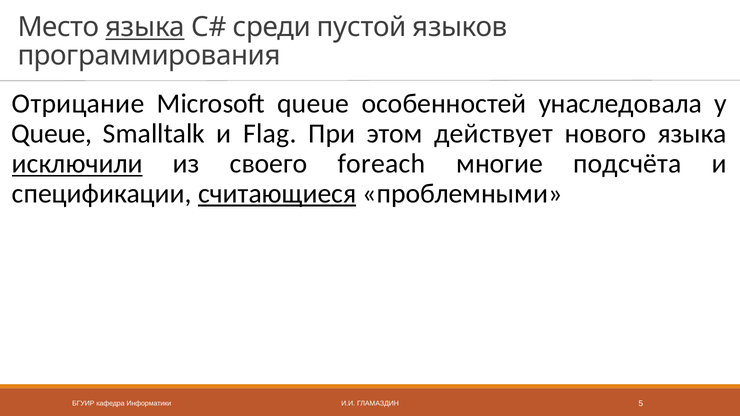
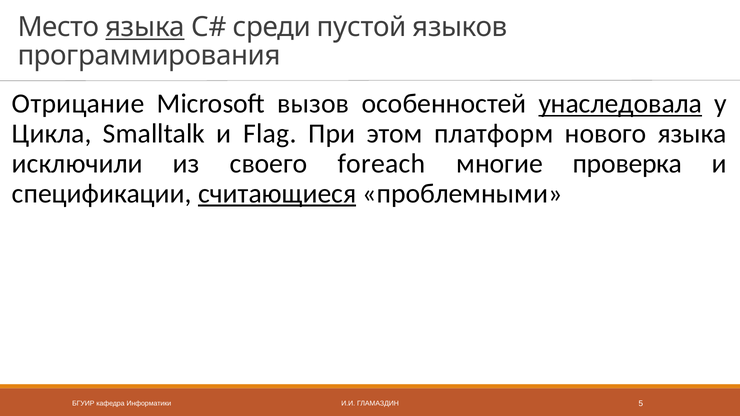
Microsoft queue: queue -> вызов (313, 104)
унаследовала underline: none -> present (620, 104)
Queue: Queue -> Цикла (52, 134)
действует: действует -> платформ (494, 134)
исключили underline: present -> none (77, 164)
подсчёта: подсчёта -> проверка (628, 164)
